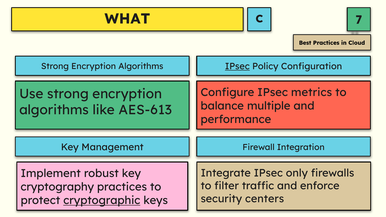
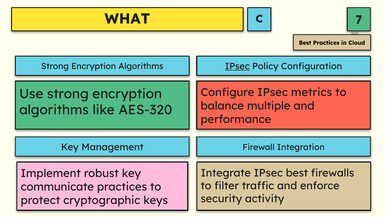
AES-613: AES-613 -> AES-320 (145, 110)
IPsec only: only -> best (297, 173)
cryptography: cryptography -> communicate (57, 187)
centers: centers -> activity (265, 199)
cryptographic underline: present -> none (102, 201)
